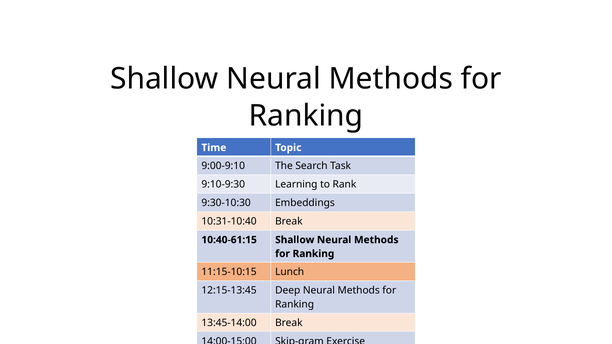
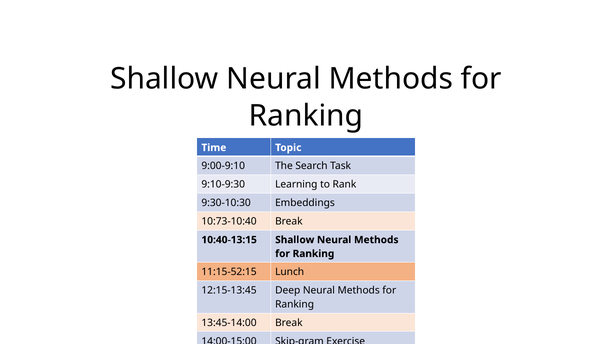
10:31-10:40: 10:31-10:40 -> 10:73-10:40 (229, 222)
10:40-61:15: 10:40-61:15 -> 10:40-13:15 (229, 240)
11:15-10:15: 11:15-10:15 -> 11:15-52:15 (229, 272)
